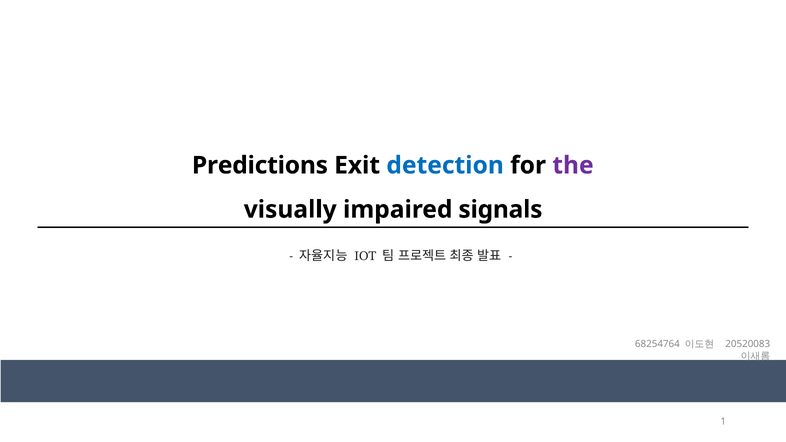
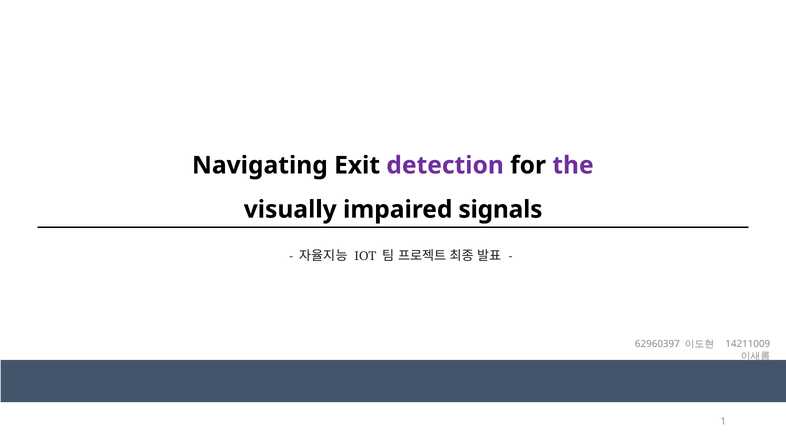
Predictions: Predictions -> Navigating (260, 165)
detection colour: blue -> purple (445, 165)
68254764: 68254764 -> 62960397 (657, 344)
20520083: 20520083 -> 14211009 (748, 344)
